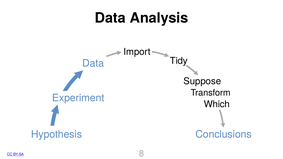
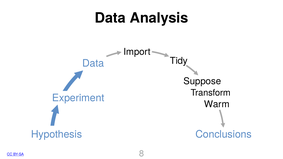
Which: Which -> Warm (217, 104)
